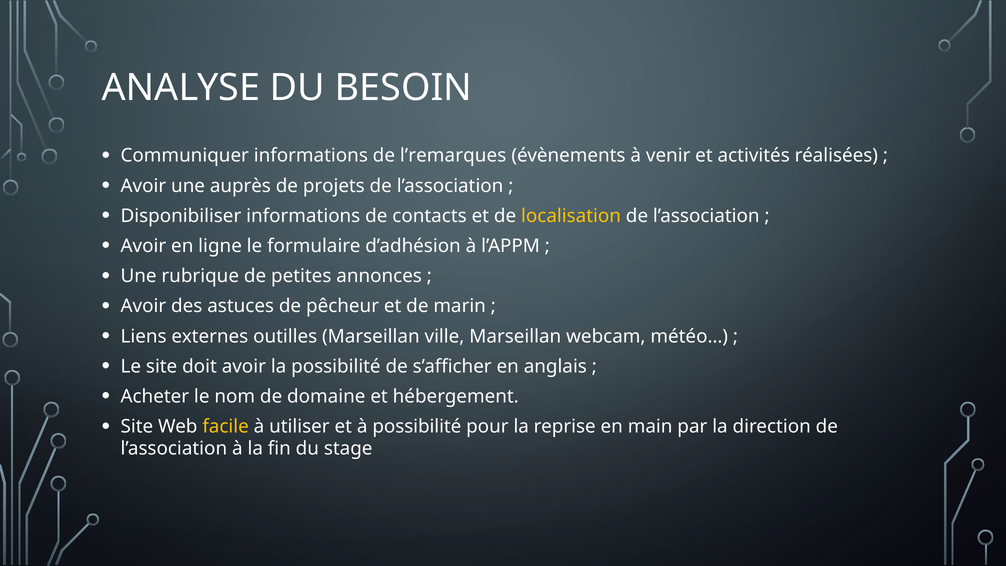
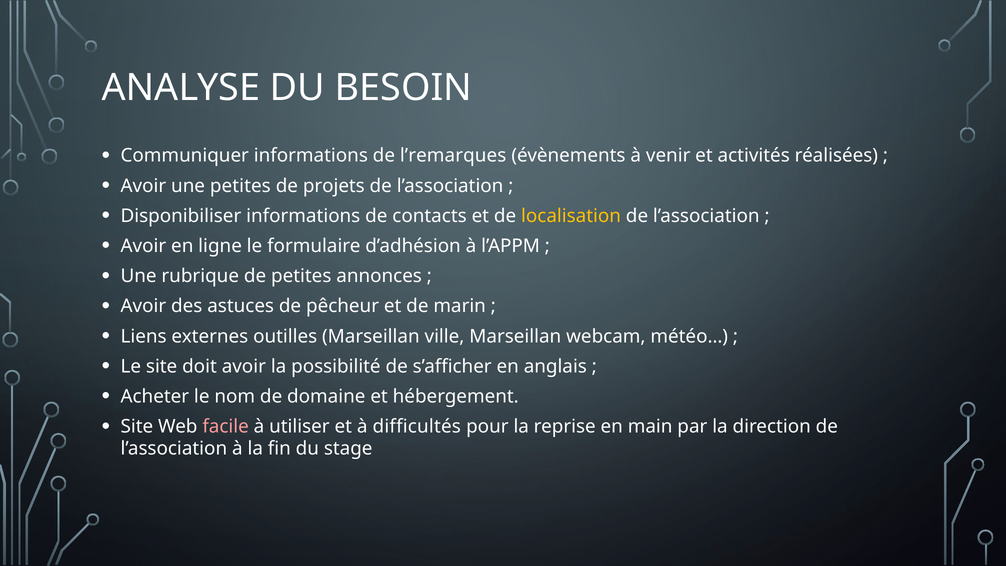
une auprès: auprès -> petites (240, 186)
facile colour: yellow -> pink (226, 427)
à possibilité: possibilité -> difficultés (417, 427)
